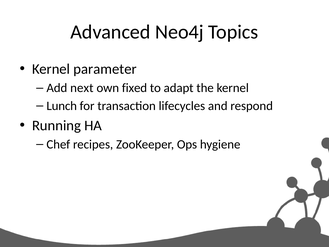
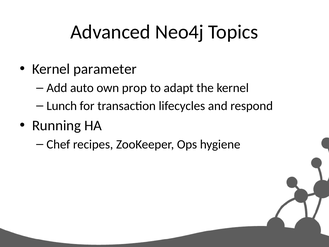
next: next -> auto (82, 88)
fixed: fixed -> prop (134, 88)
